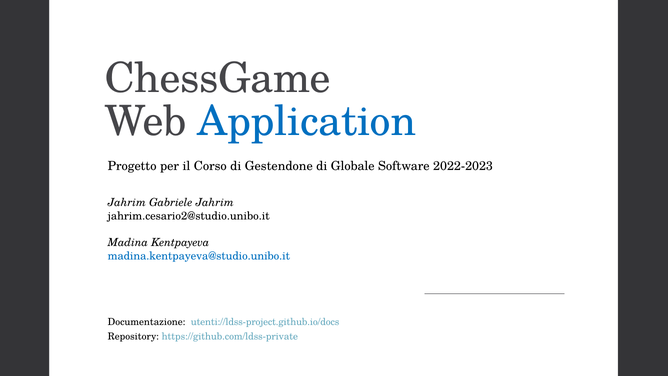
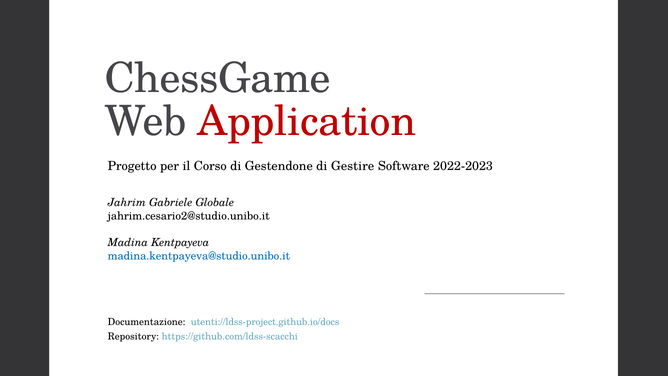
Application colour: blue -> red (307, 121)
Globale: Globale -> Gestire (353, 166)
Gabriele Jahrim: Jahrim -> Globale (215, 202)
https://github.com/ldss-private: https://github.com/ldss-private -> https://github.com/ldss-scacchi (230, 336)
